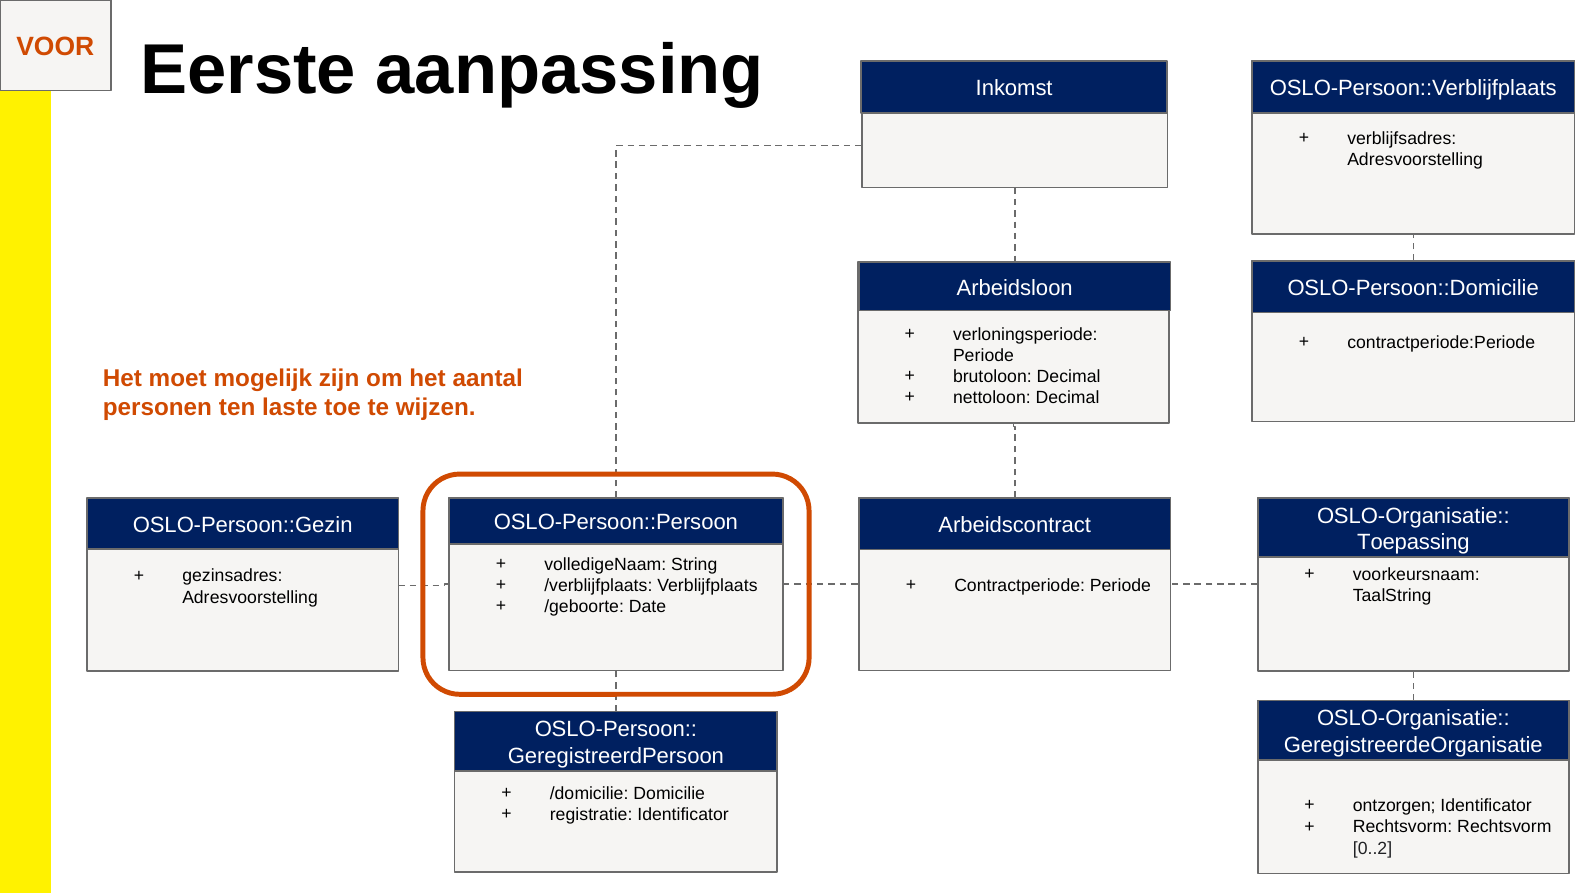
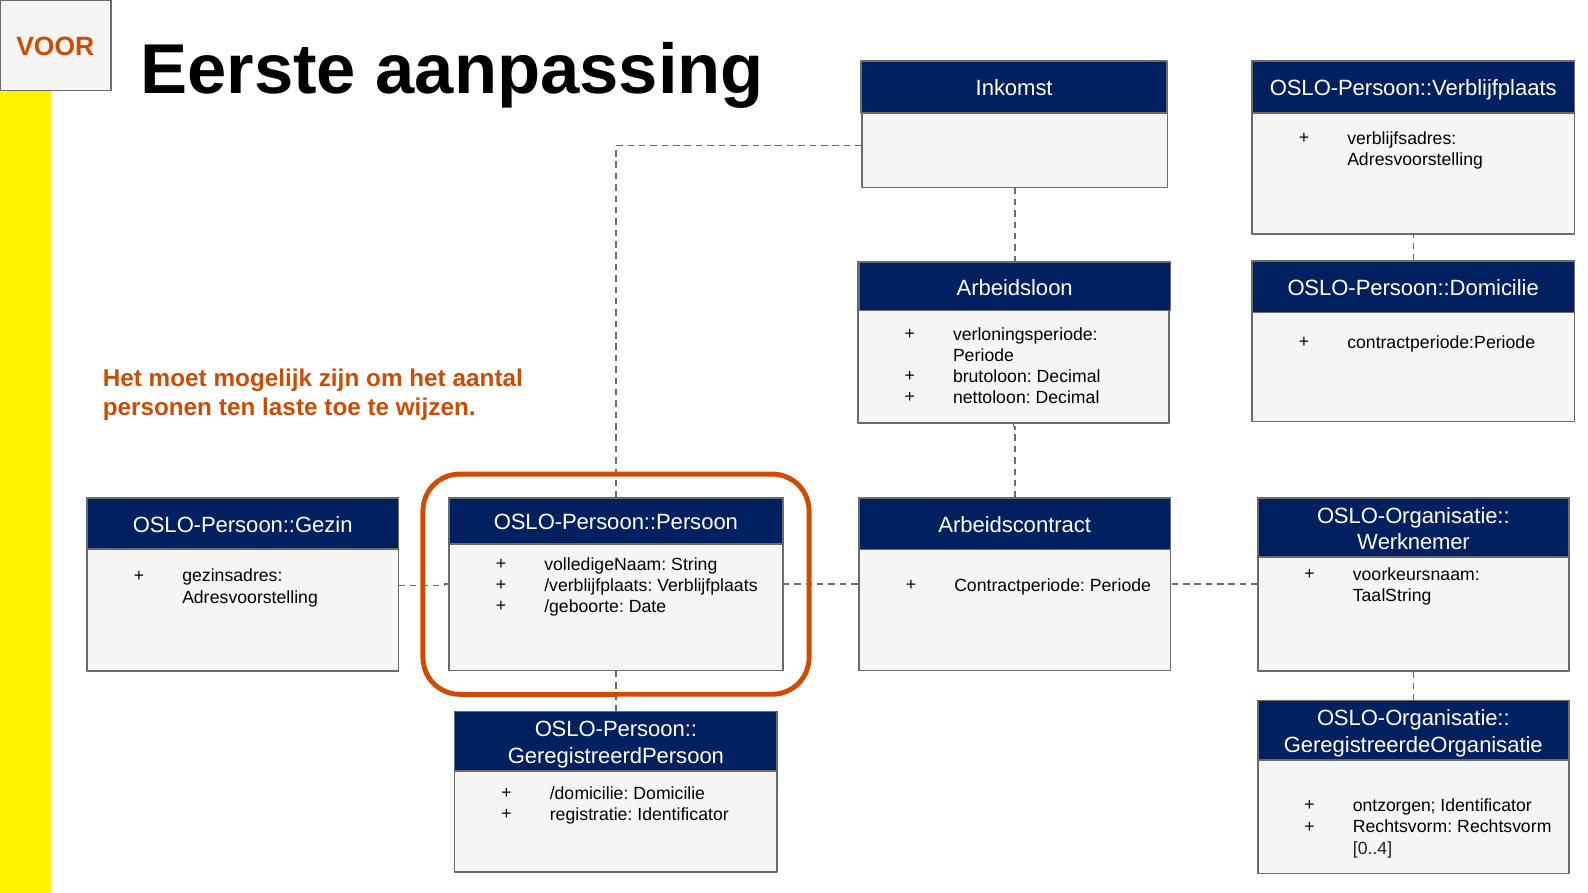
Toepassing: Toepassing -> Werknemer (1413, 542)
0..2: 0..2 -> 0..4 (1373, 849)
